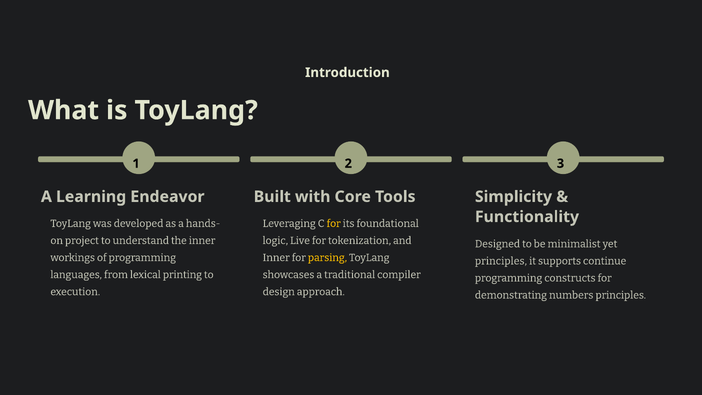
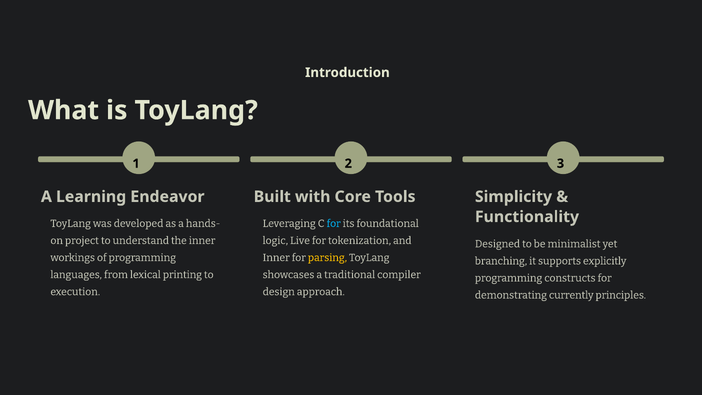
for colour: yellow -> light blue (334, 223)
principles: principles -> branching (501, 261)
continue: continue -> explicitly (605, 261)
numbers: numbers -> currently (571, 295)
